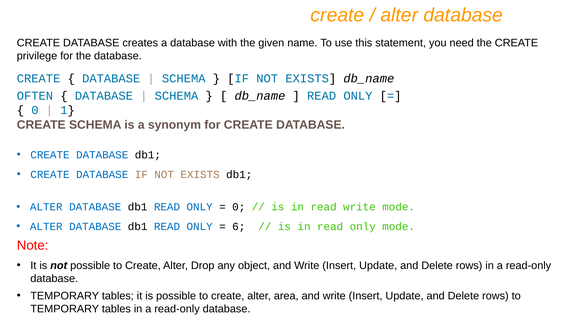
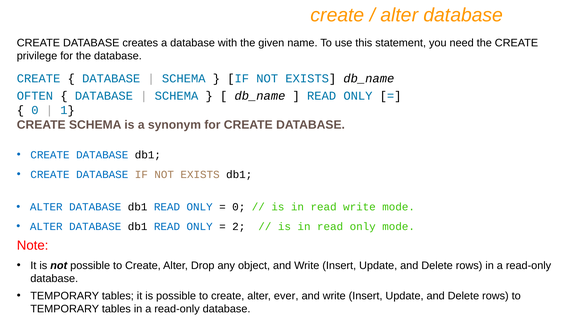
6: 6 -> 2 (239, 227)
area: area -> ever (286, 296)
